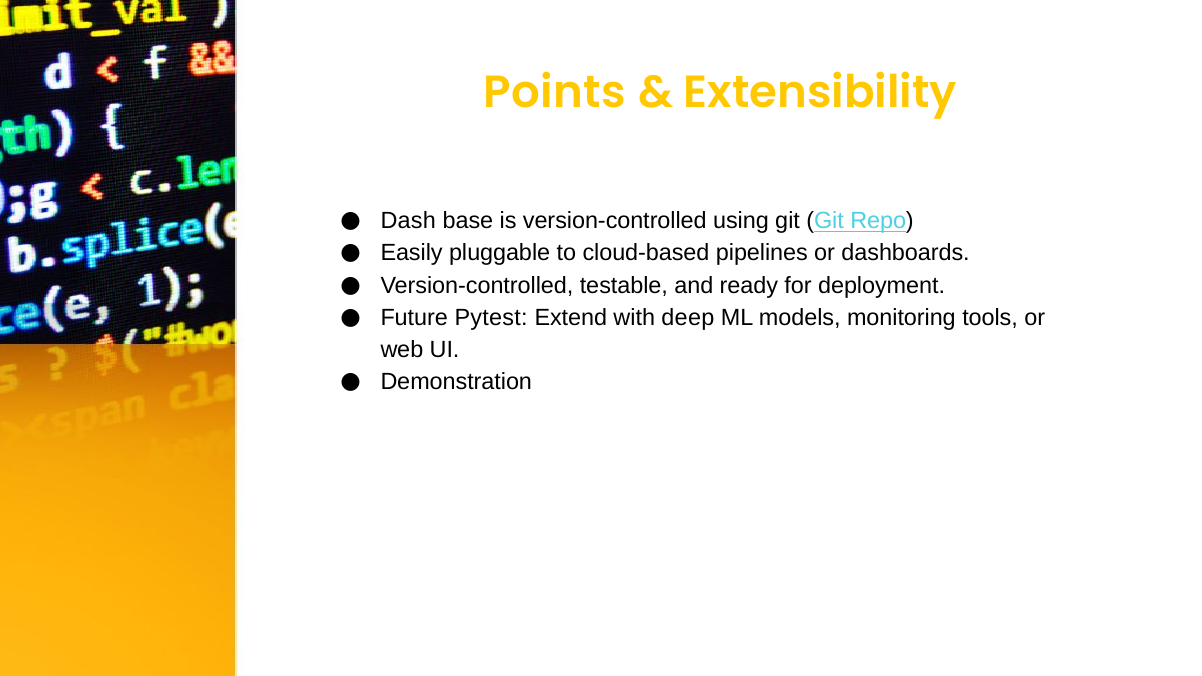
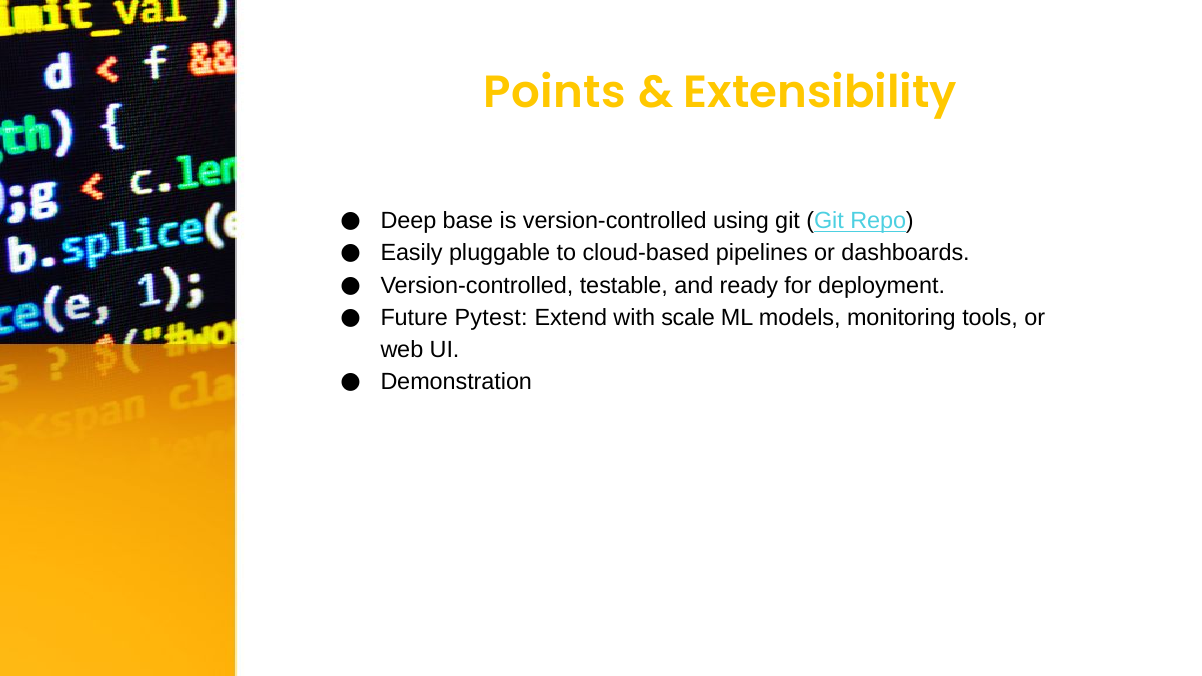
Dash: Dash -> Deep (408, 221)
deep: deep -> scale (688, 318)
